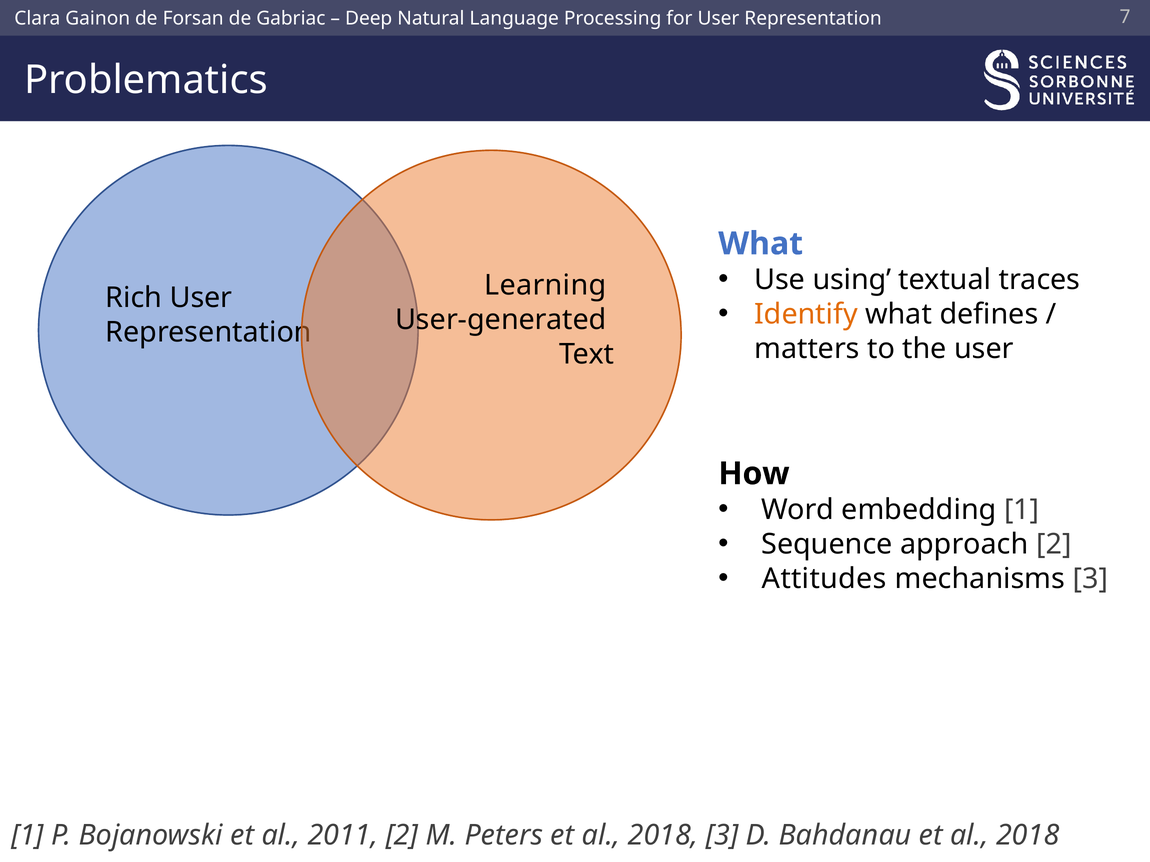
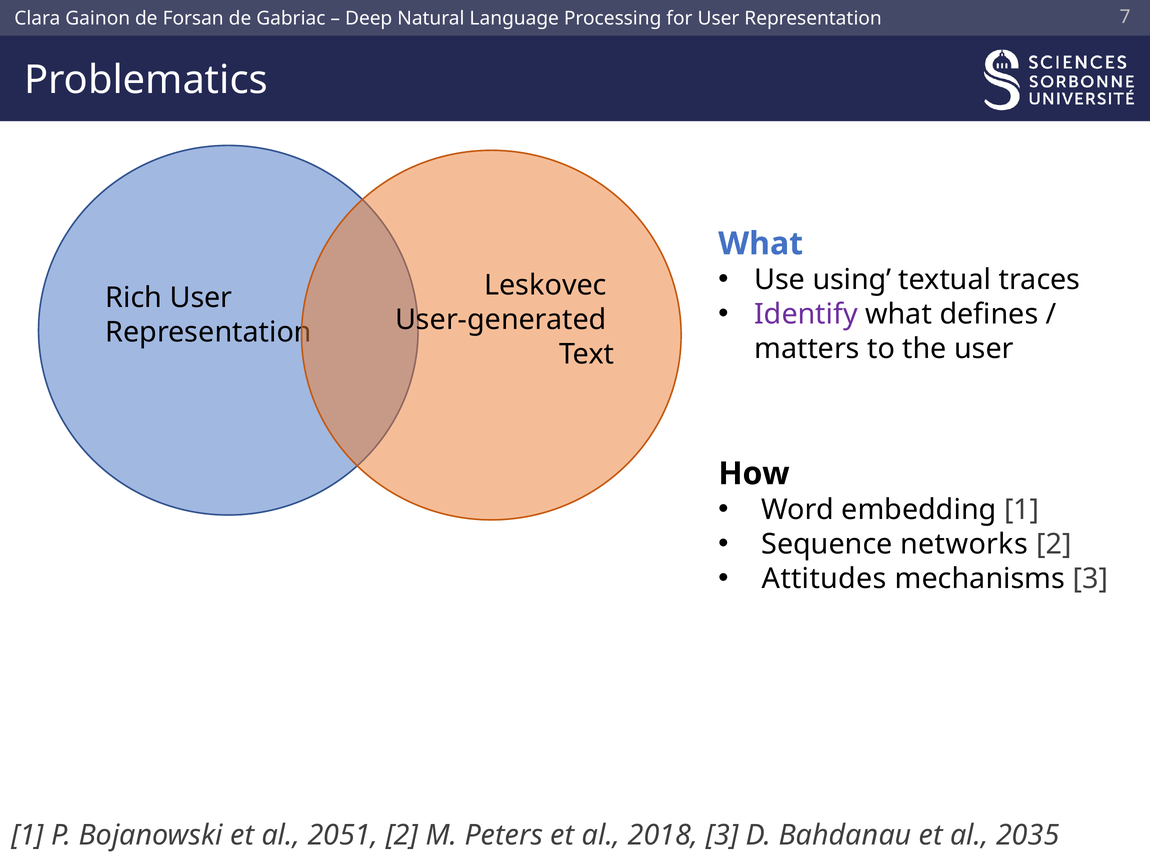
Learning: Learning -> Leskovec (545, 286)
Identify colour: orange -> purple (806, 315)
approach: approach -> networks (964, 545)
2011: 2011 -> 2051 (343, 836)
Bahdanau et al 2018: 2018 -> 2035 (1028, 836)
